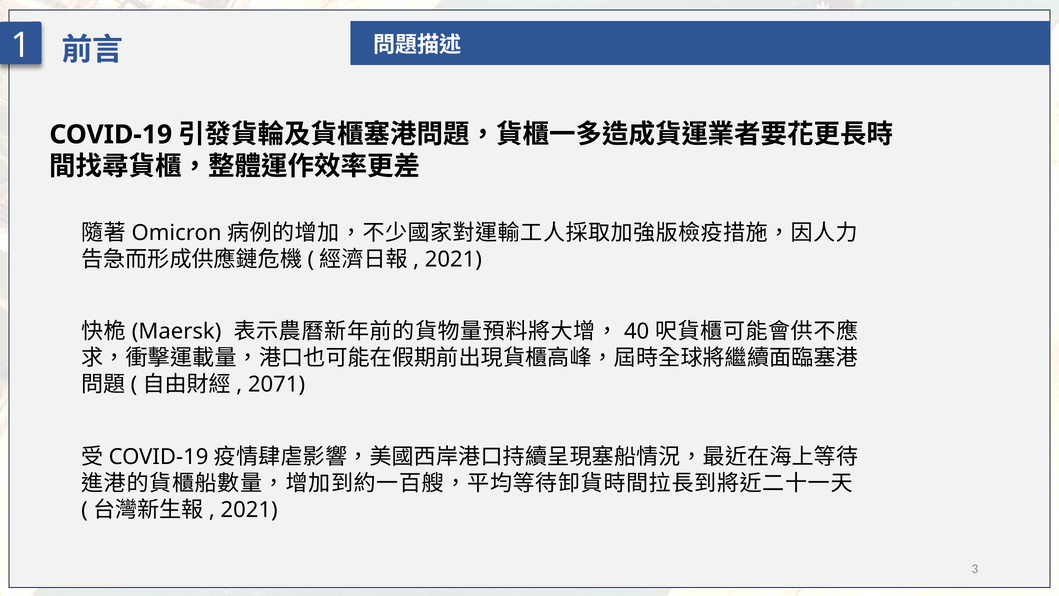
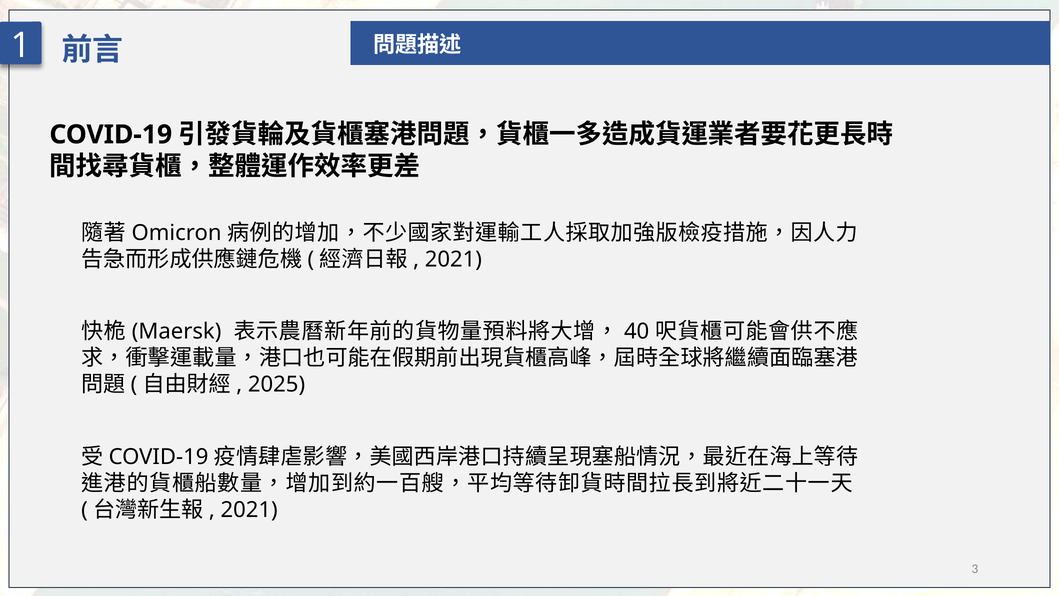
2071: 2071 -> 2025 (277, 384)
